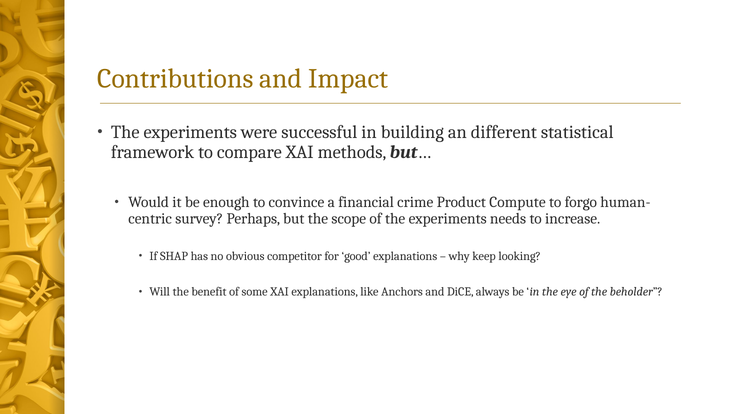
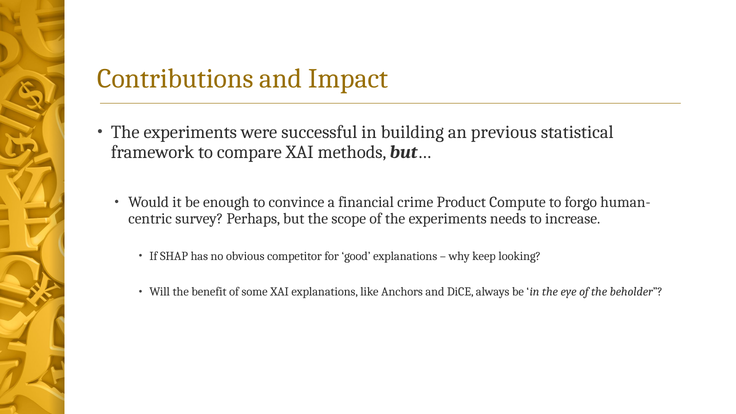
different: different -> previous (504, 132)
